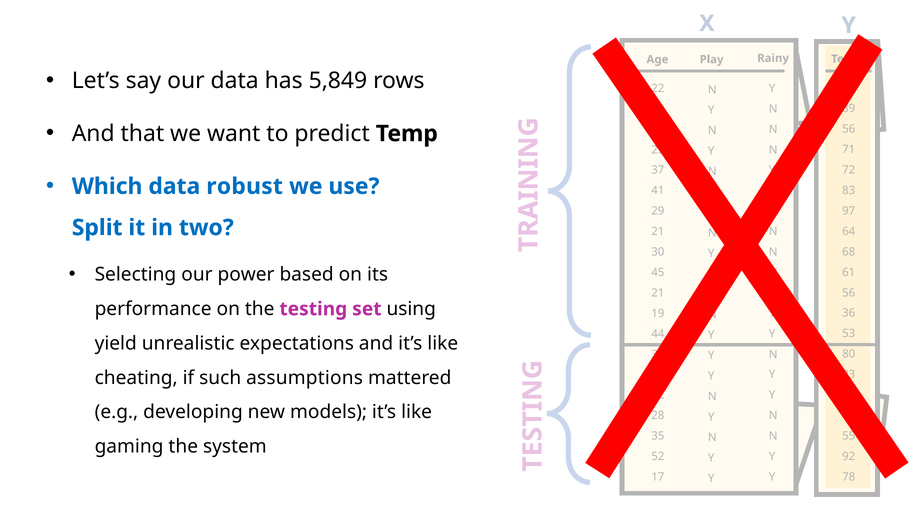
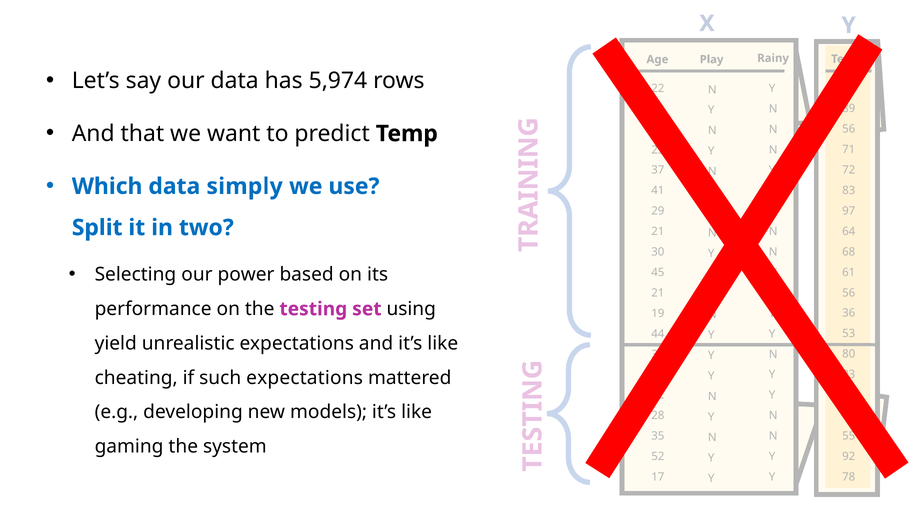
5,849: 5,849 -> 5,974 (338, 81)
robust: robust -> simply (245, 186)
such assumptions: assumptions -> expectations (305, 378)
